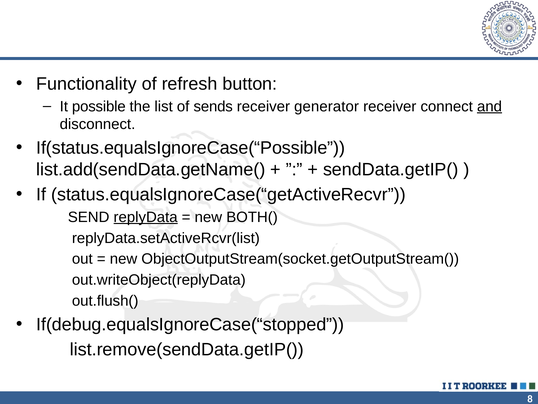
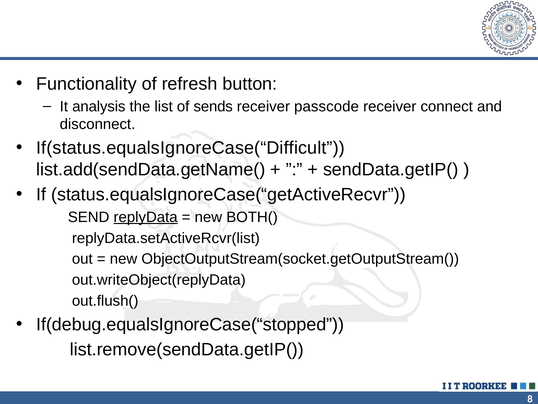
possible: possible -> analysis (99, 106)
generator: generator -> passcode (327, 106)
and underline: present -> none (489, 106)
If(status.equalsIgnoreCase(“Possible: If(status.equalsIgnoreCase(“Possible -> If(status.equalsIgnoreCase(“Difficult (191, 148)
